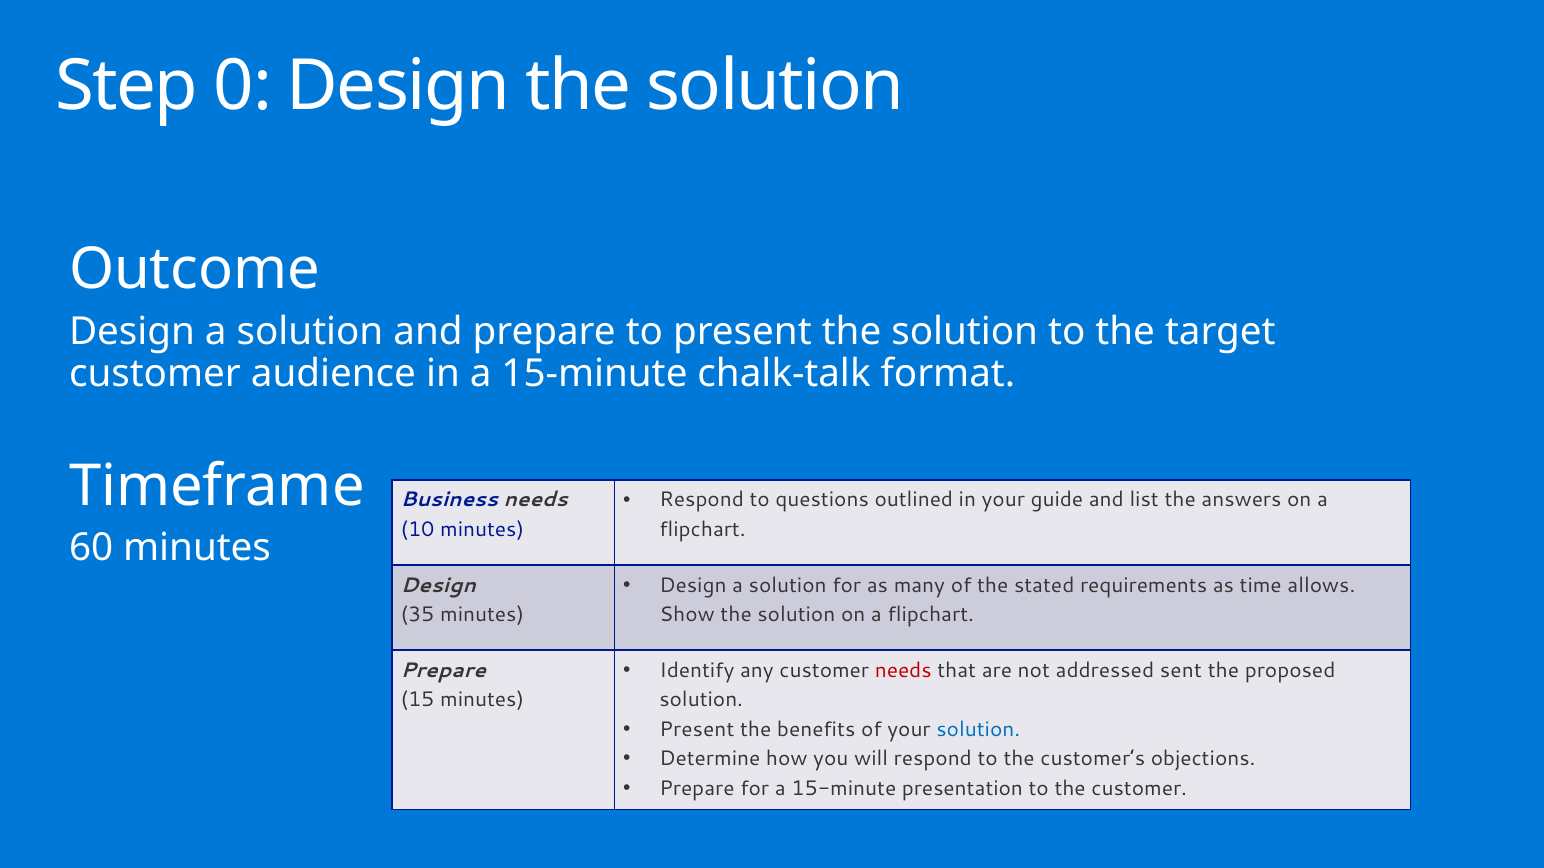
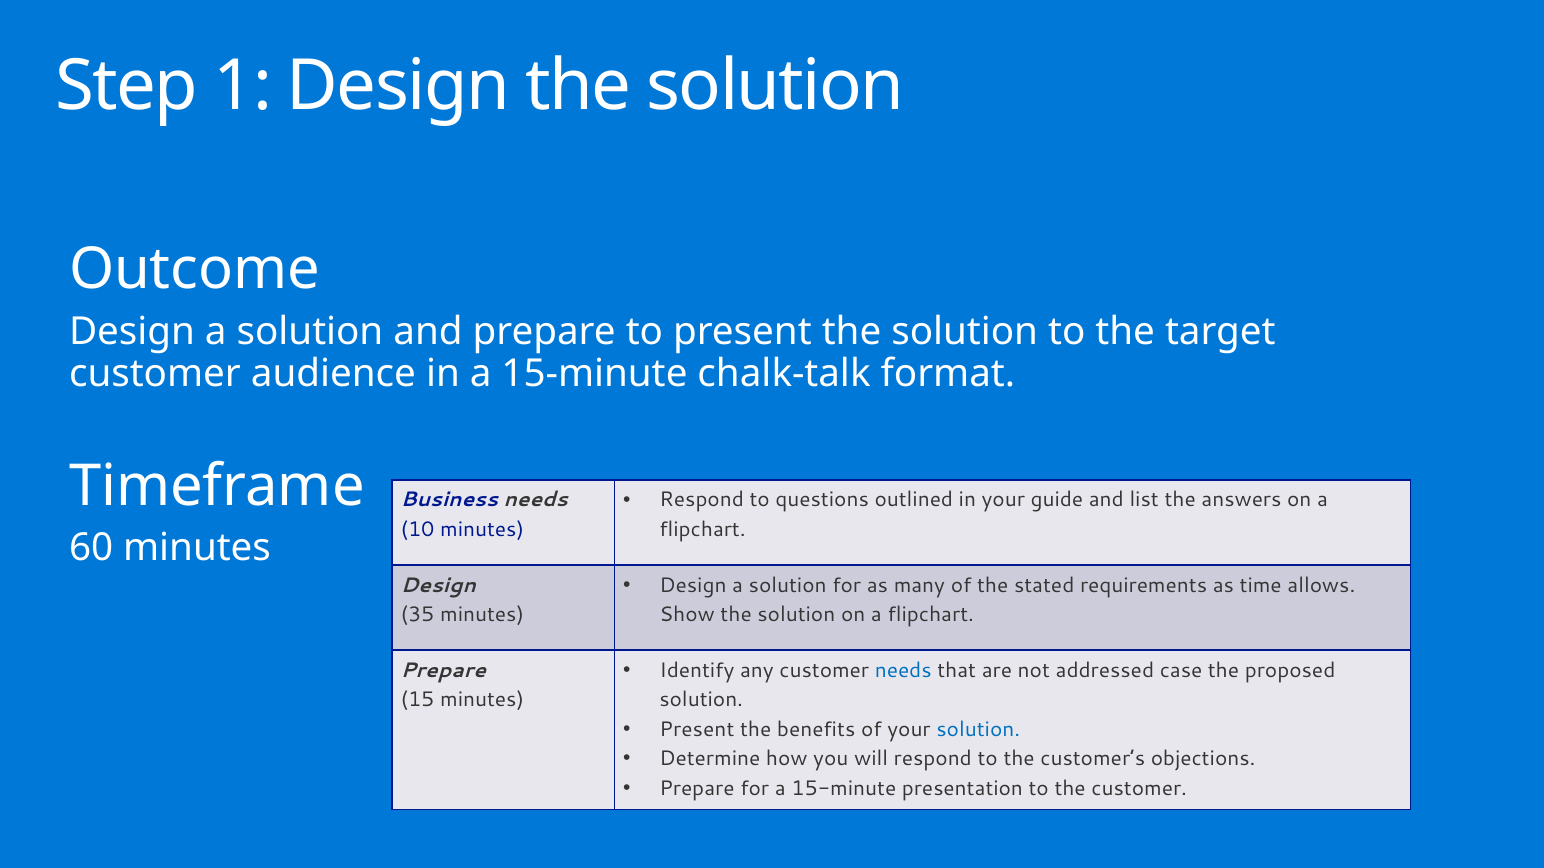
0: 0 -> 1 (243, 86)
needs colour: red -> blue (903, 671)
sent: sent -> case (1181, 671)
